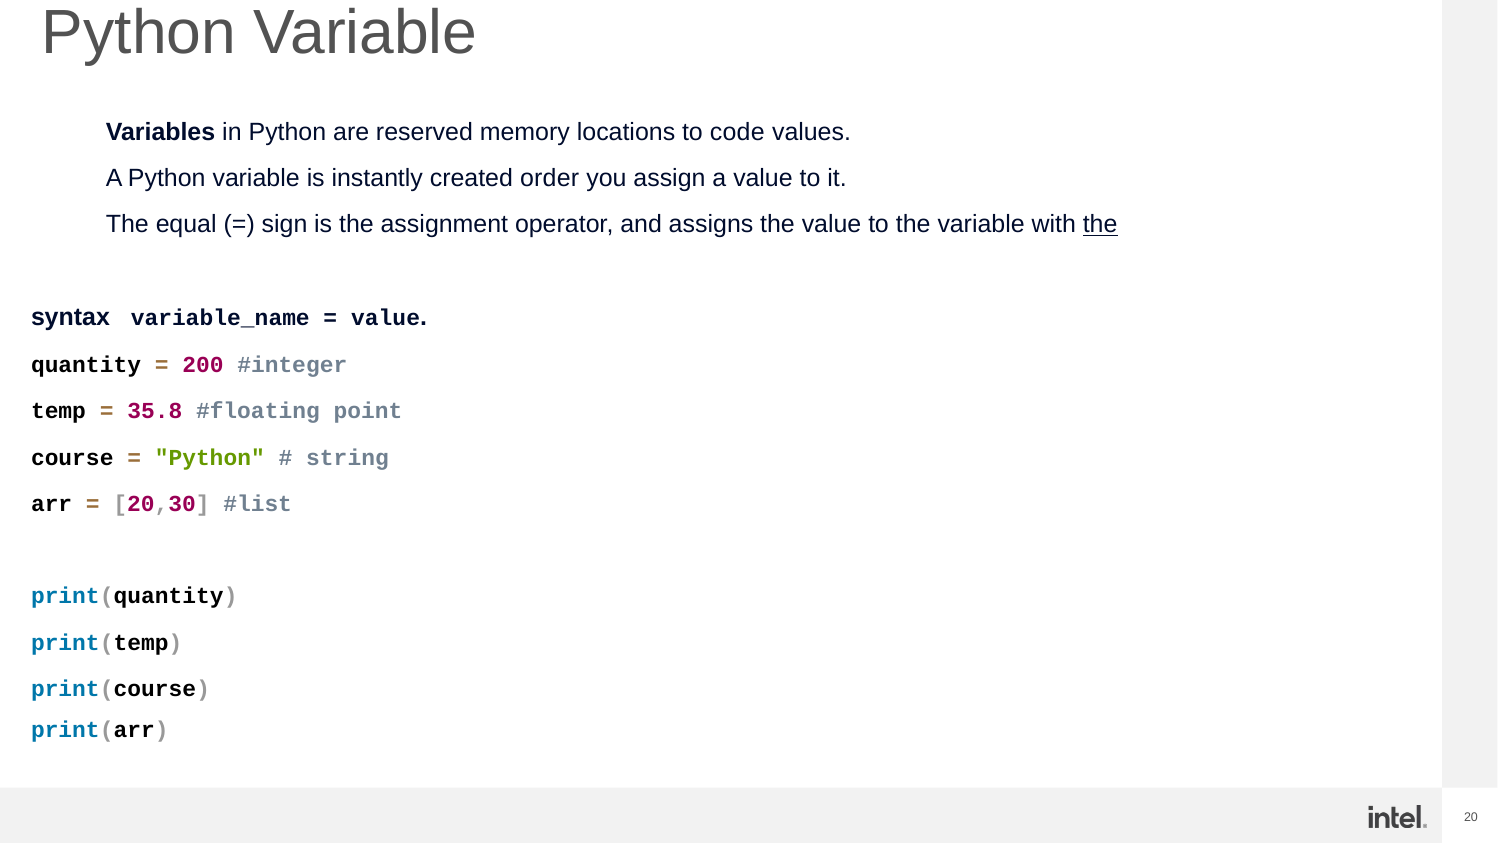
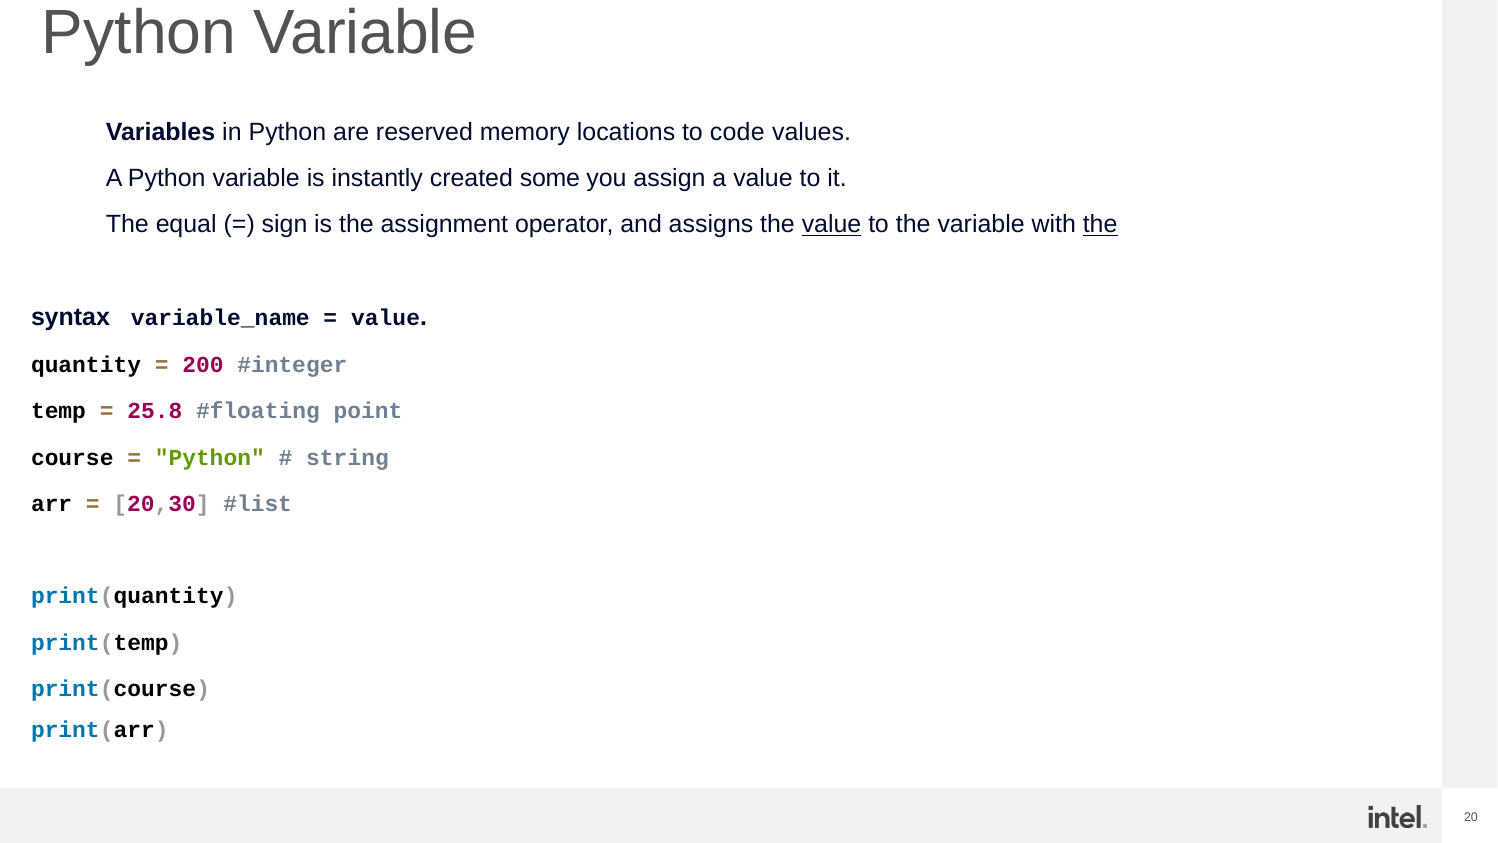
order: order -> some (550, 178)
value underline: none -> present (832, 225)
35.8: 35.8 -> 25.8 (155, 411)
